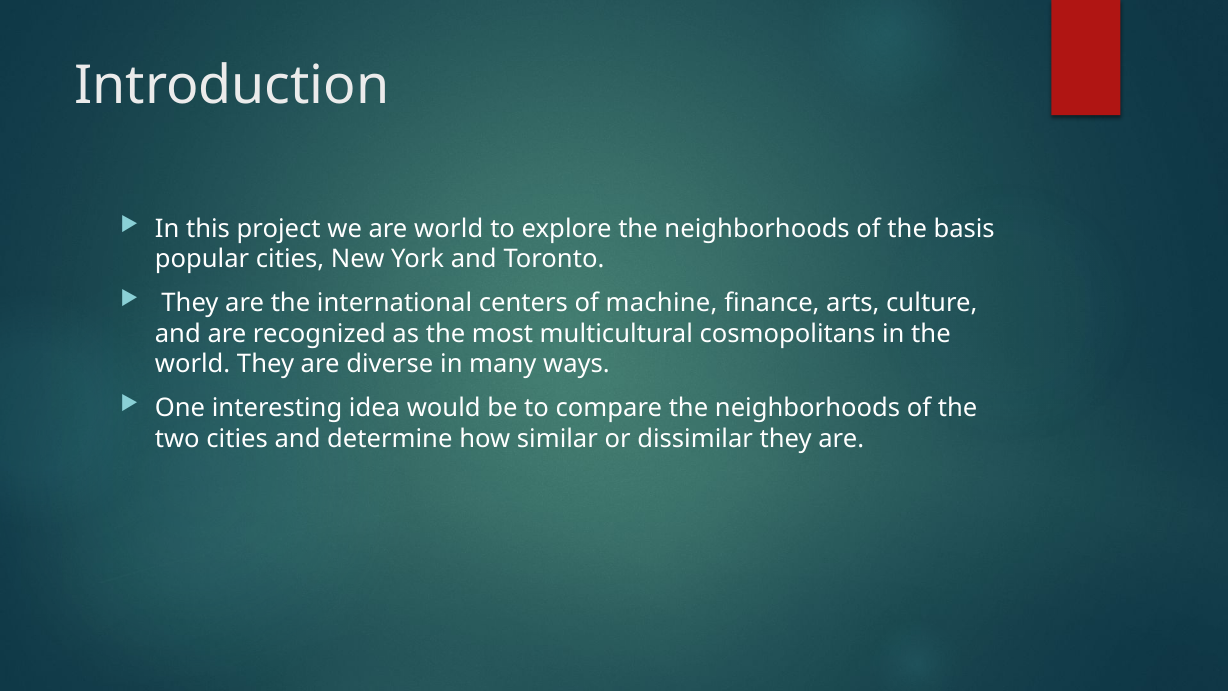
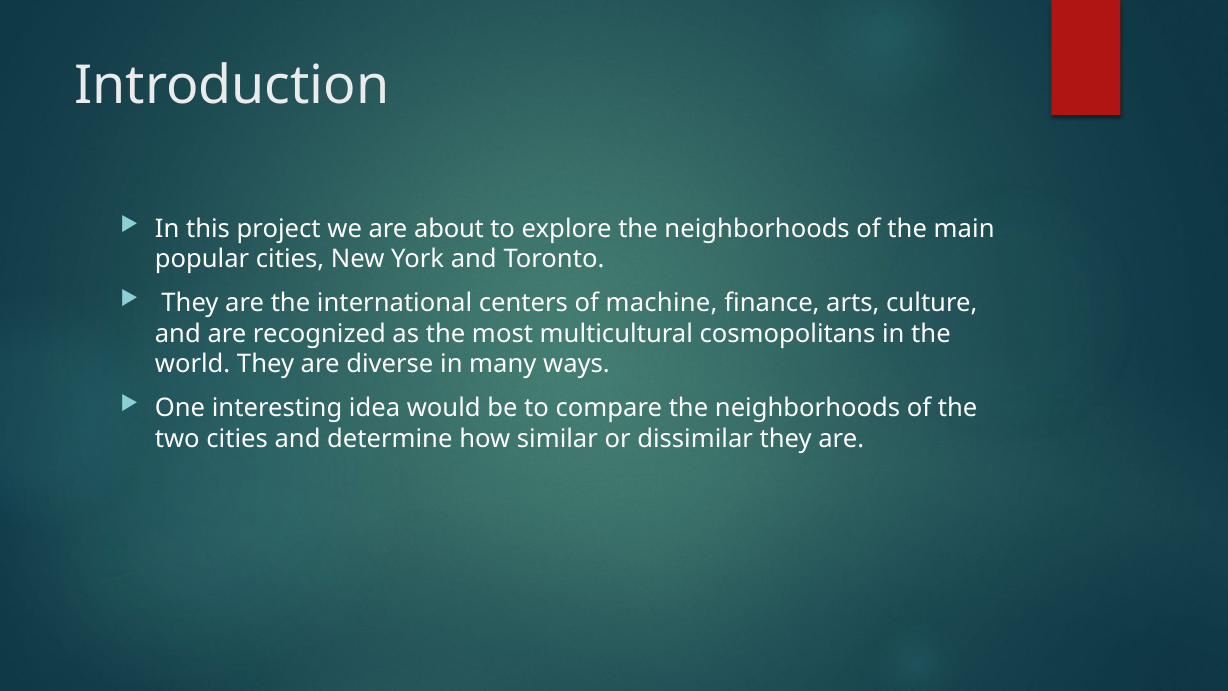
are world: world -> about (449, 229)
basis: basis -> main (964, 229)
